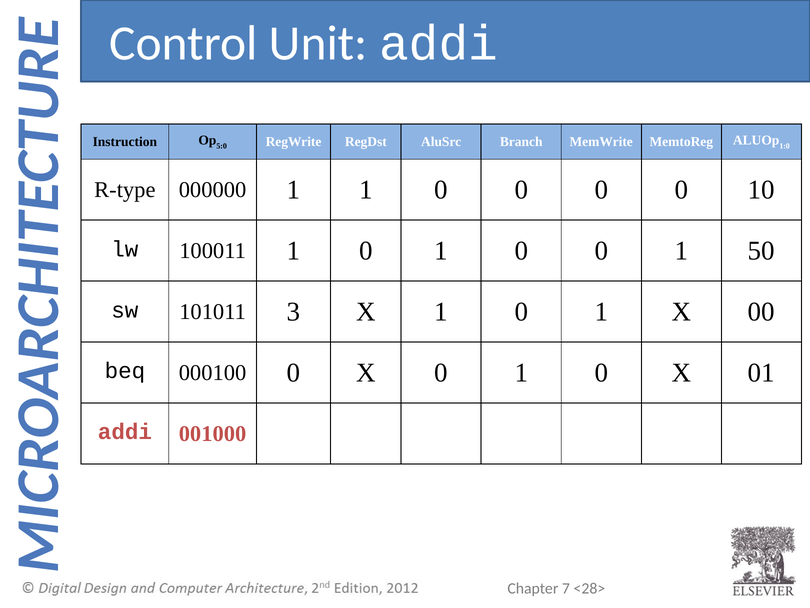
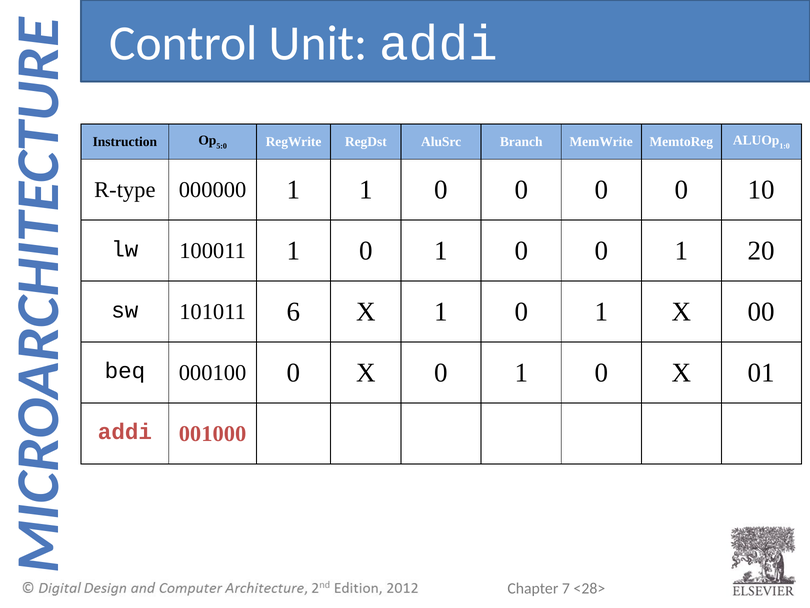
50: 50 -> 20 (761, 251)
3: 3 -> 6 (294, 312)
